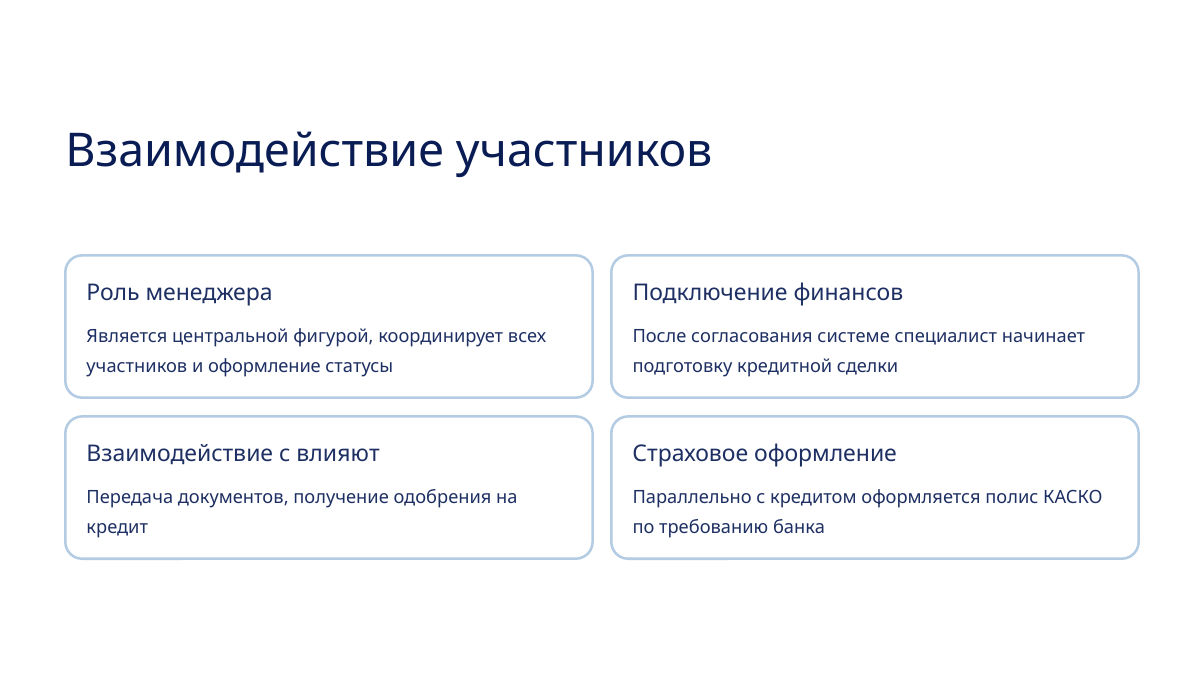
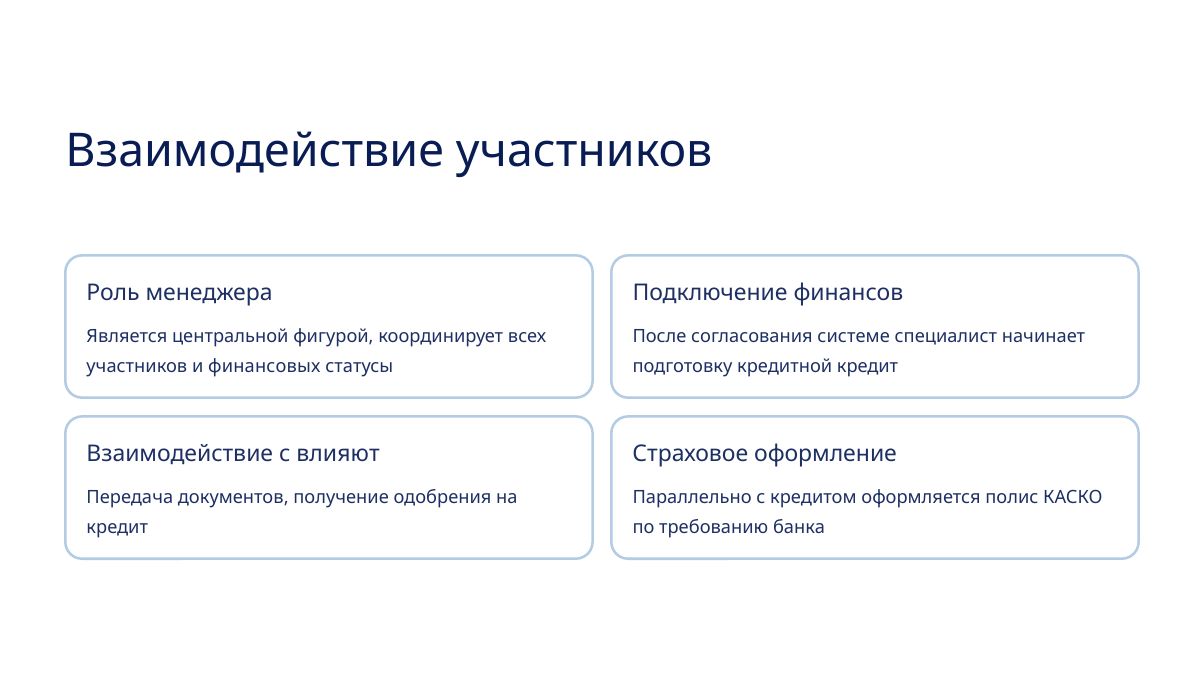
и оформление: оформление -> финансовых (264, 367)
кредитной сделки: сделки -> кредит (868, 367)
